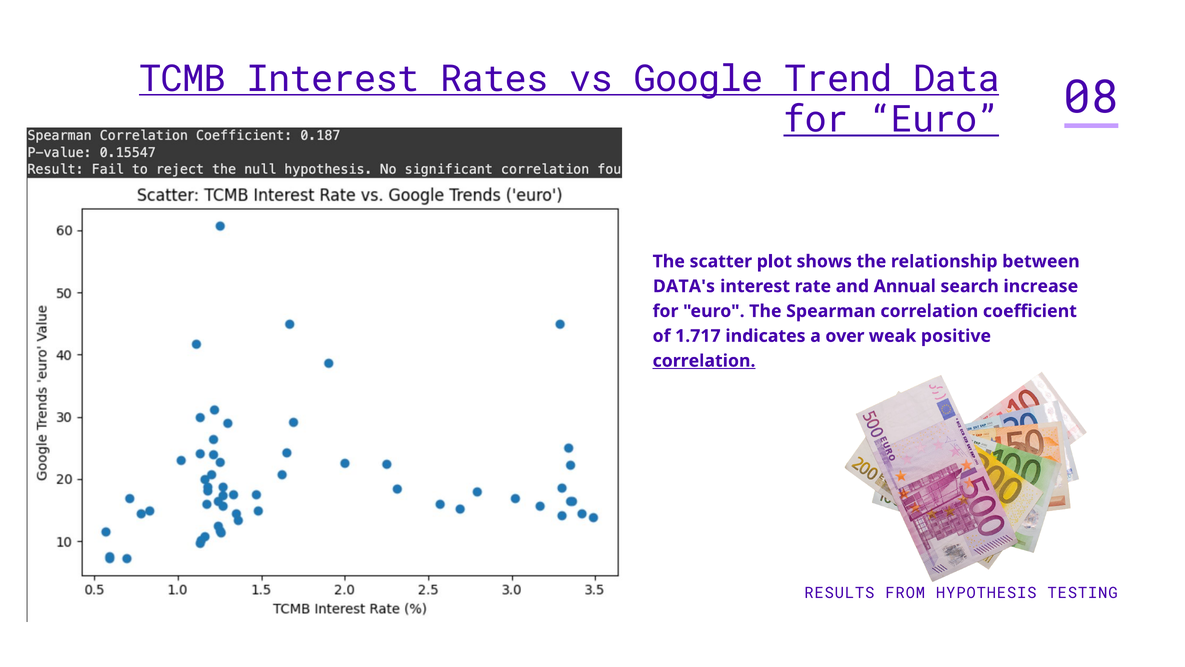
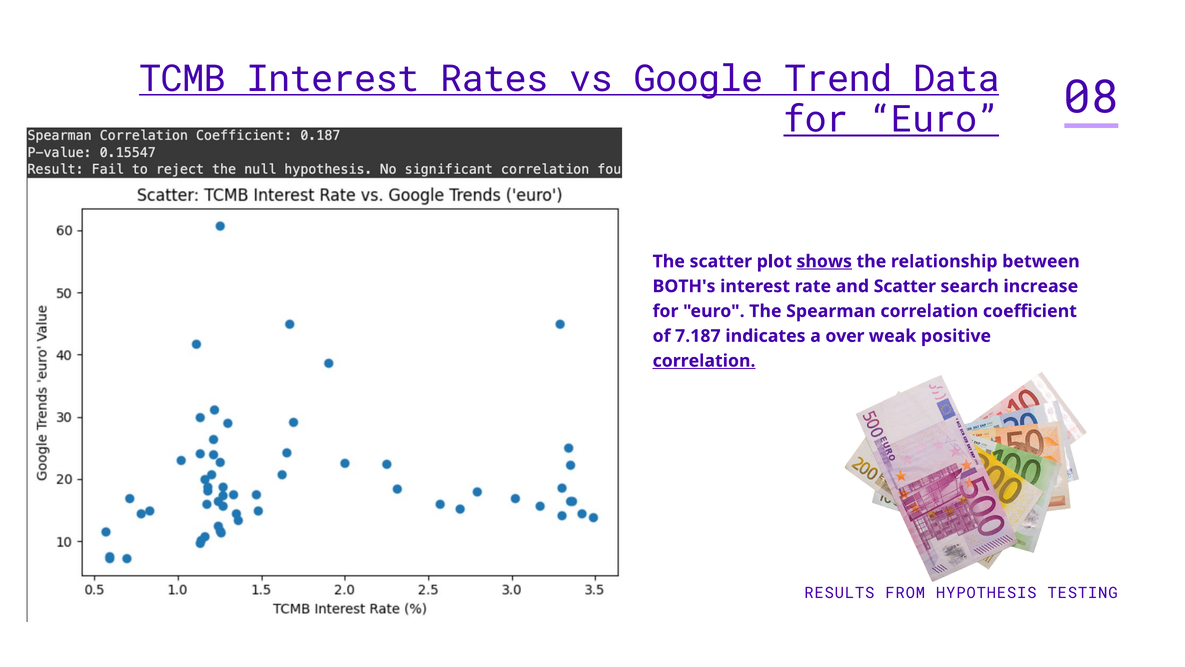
shows underline: none -> present (824, 261)
DATA's: DATA's -> BOTH's (684, 286)
and Annual: Annual -> Scatter (905, 286)
1.717: 1.717 -> 7.187 (698, 336)
